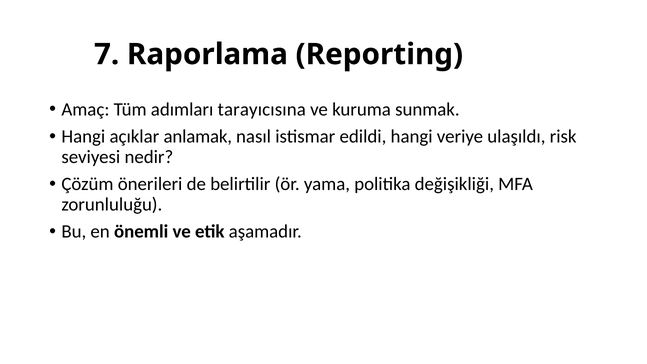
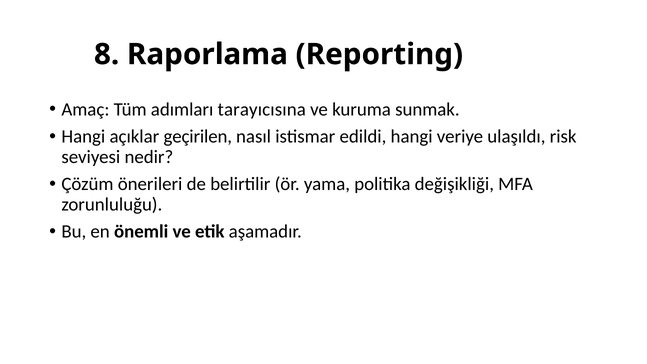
7: 7 -> 8 (107, 54)
anlamak: anlamak -> geçirilen (198, 137)
